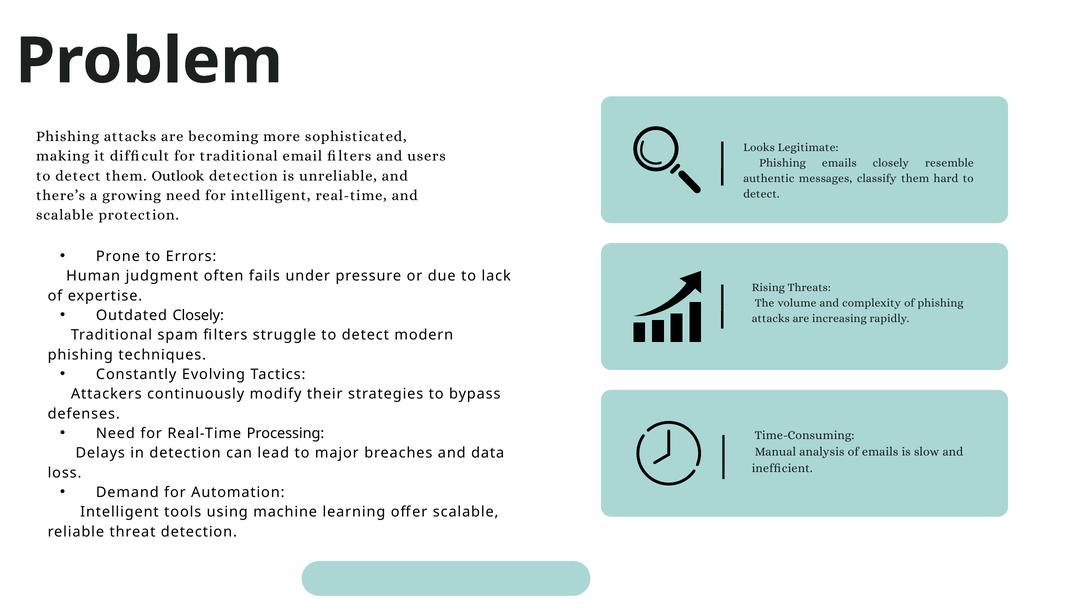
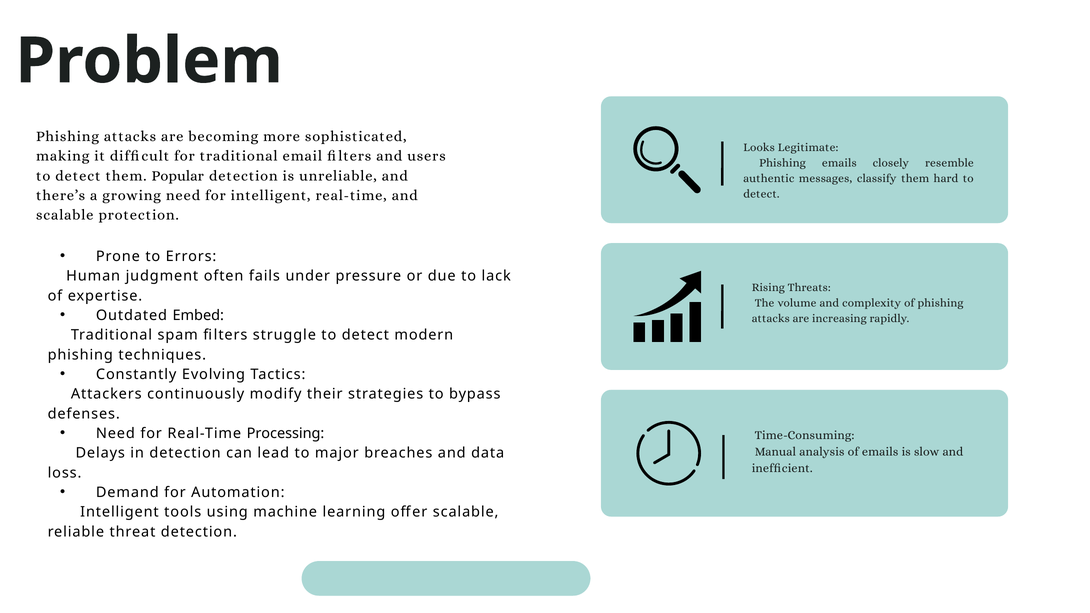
Outlook: Outlook -> Popular (178, 176)
Outdated Closely: Closely -> Embed (198, 315)
